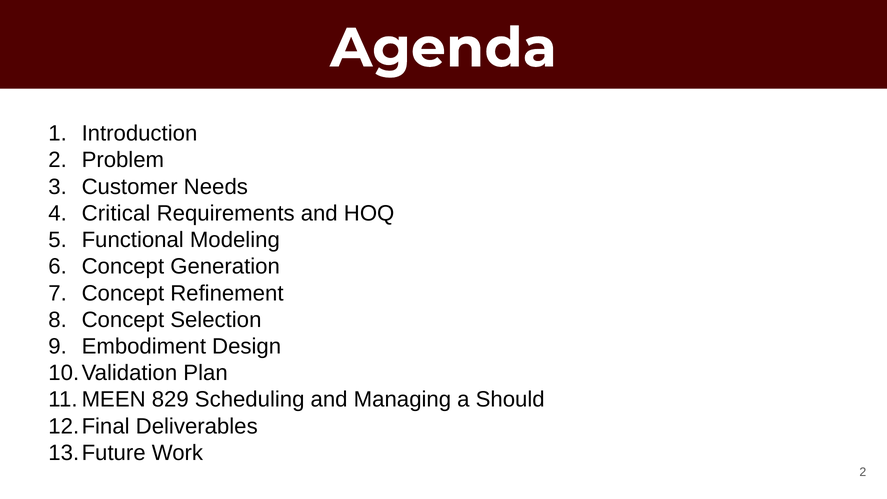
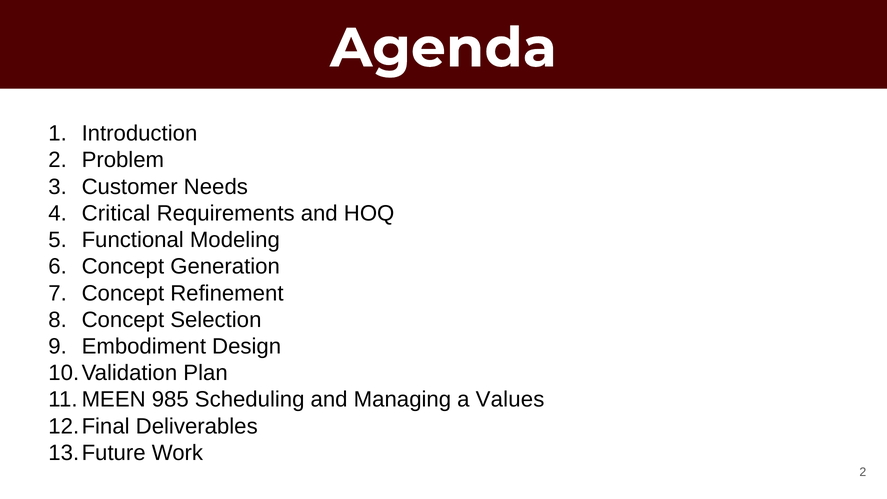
829: 829 -> 985 (170, 400)
Should: Should -> Values (510, 400)
